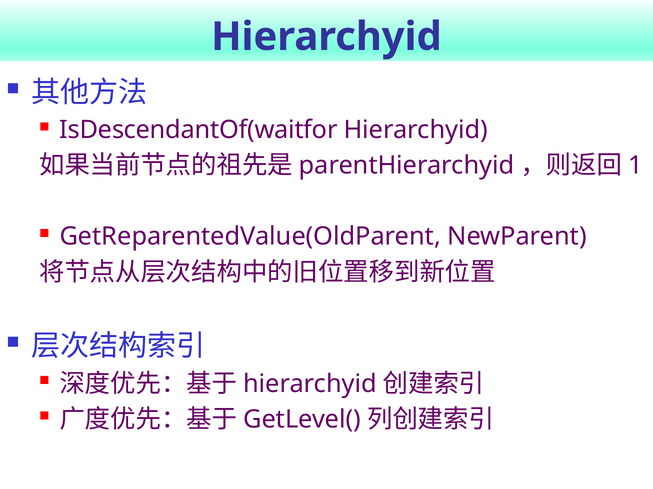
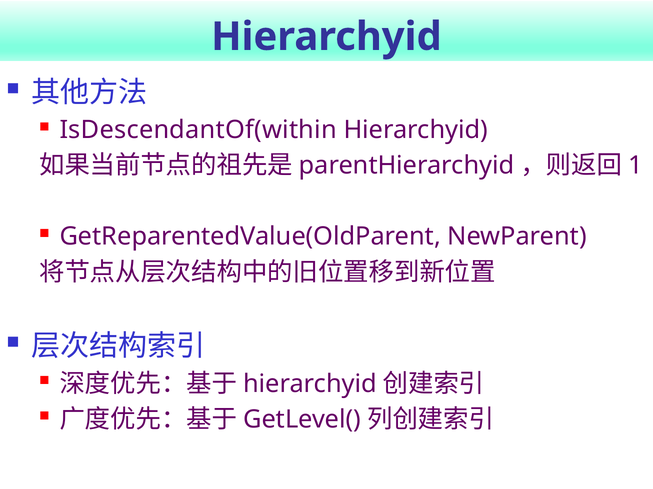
IsDescendantOf(waitfor: IsDescendantOf(waitfor -> IsDescendantOf(within (198, 130)
